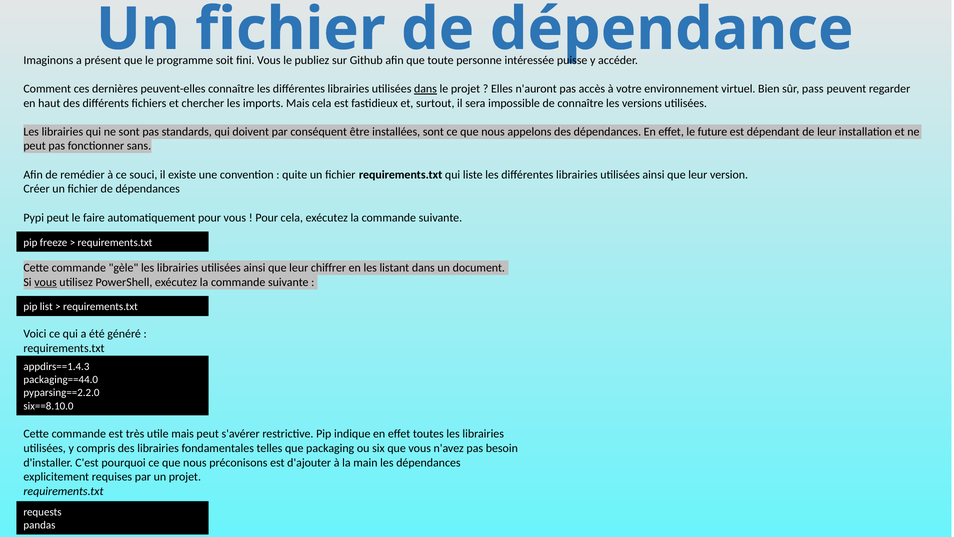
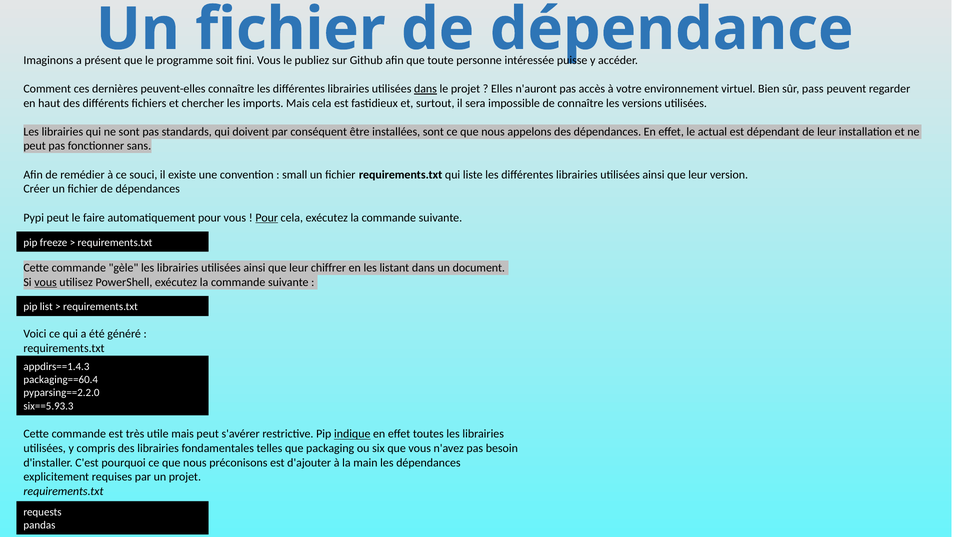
future: future -> actual (712, 132)
quite: quite -> small (295, 175)
Pour underline: none -> present (267, 218)
packaging==44.0: packaging==44.0 -> packaging==60.4 (61, 379)
six==8.10.0: six==8.10.0 -> six==5.93.3 (48, 406)
indique underline: none -> present (352, 434)
